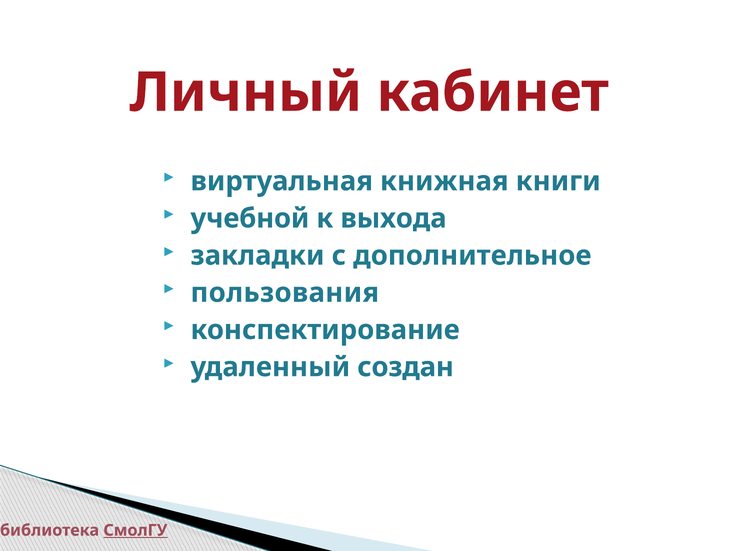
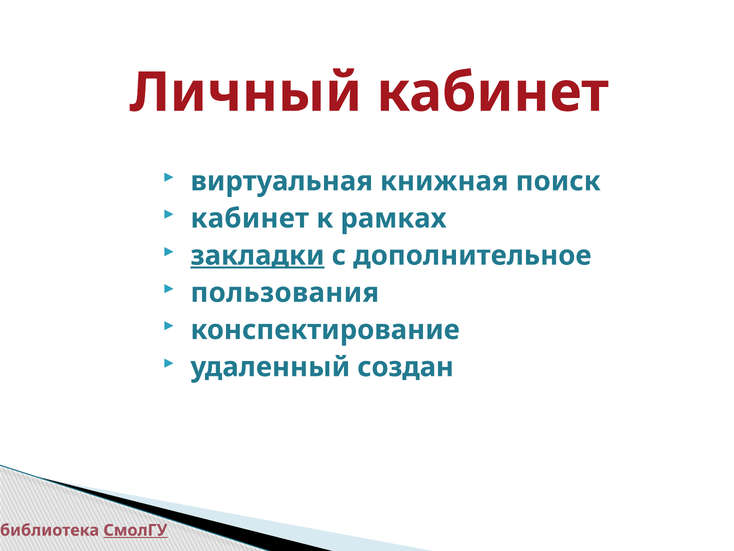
книги: книги -> поиск (558, 181)
учебной: учебной -> кабинет (250, 218)
выхода: выхода -> рамках (393, 218)
закладки underline: none -> present (258, 255)
